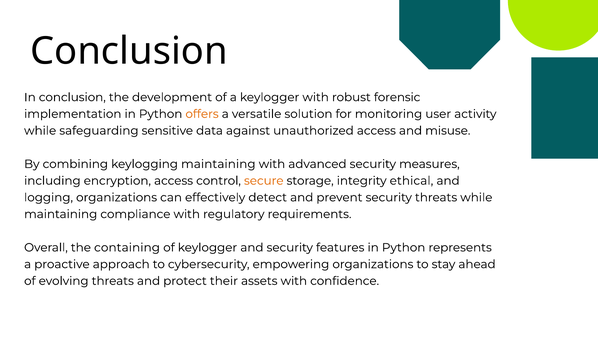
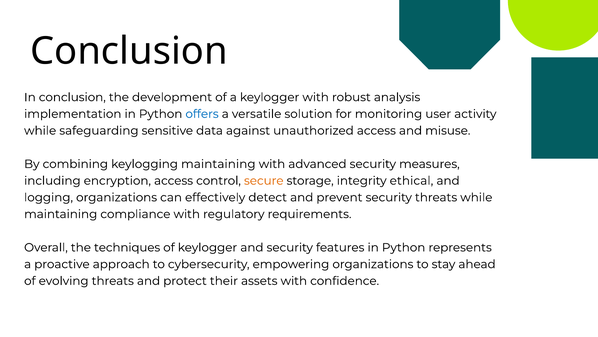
forensic: forensic -> analysis (397, 97)
offers colour: orange -> blue (202, 114)
containing: containing -> techniques (127, 247)
